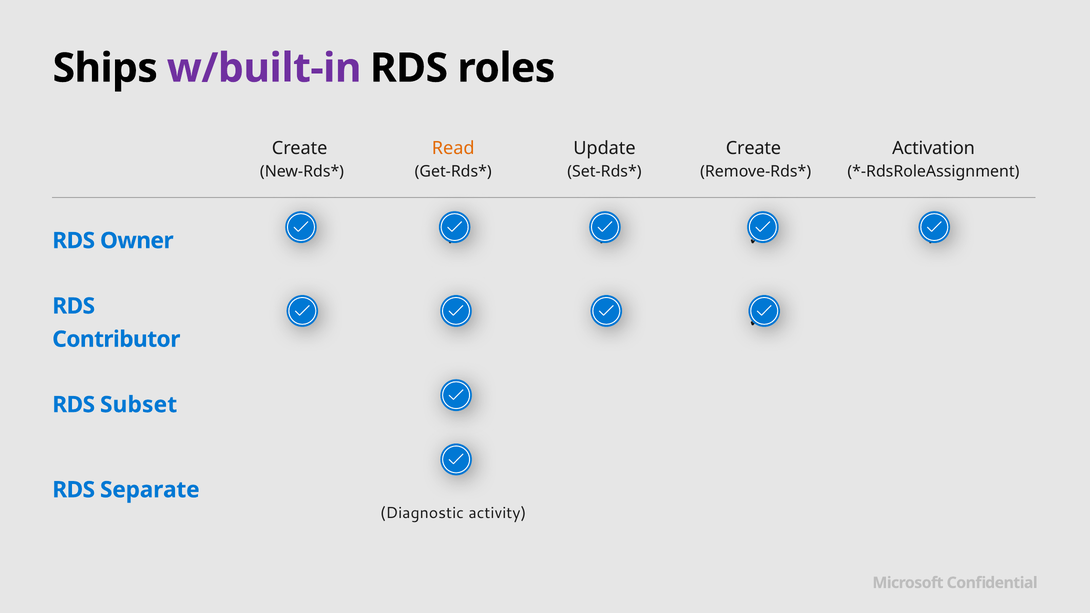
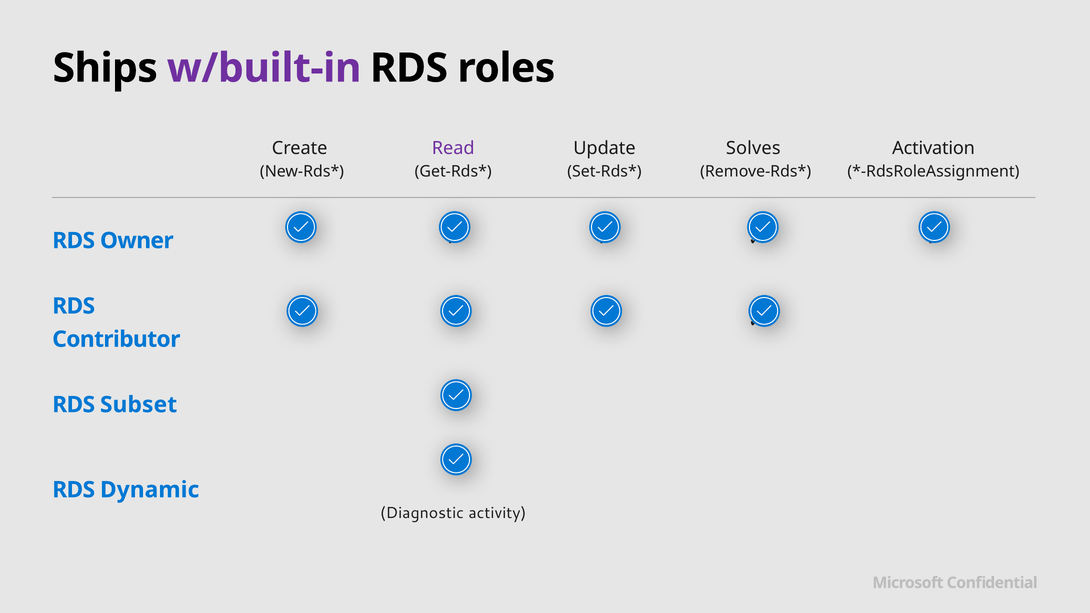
Read colour: orange -> purple (453, 148)
Create: Create -> Solves (753, 148)
Separate: Separate -> Dynamic (150, 490)
